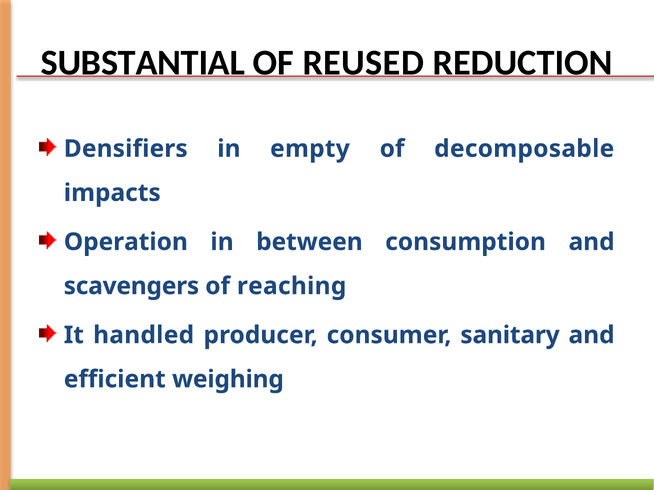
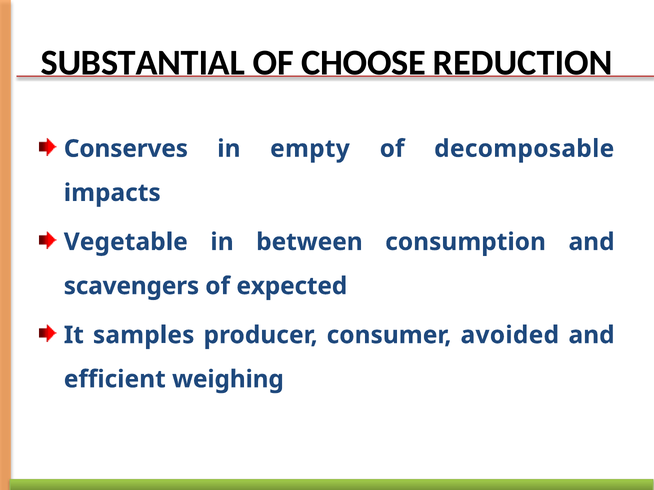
REUSED: REUSED -> CHOOSE (364, 63)
Densifiers: Densifiers -> Conserves (126, 149)
Operation: Operation -> Vegetable (126, 242)
reaching: reaching -> expected (292, 286)
handled: handled -> samples (144, 335)
sanitary: sanitary -> avoided (510, 335)
